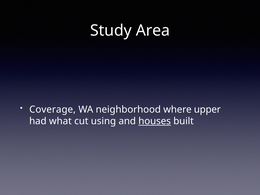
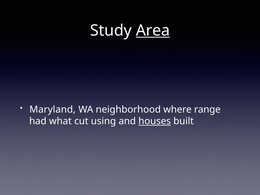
Area underline: none -> present (153, 30)
Coverage: Coverage -> Maryland (53, 110)
upper: upper -> range (207, 110)
